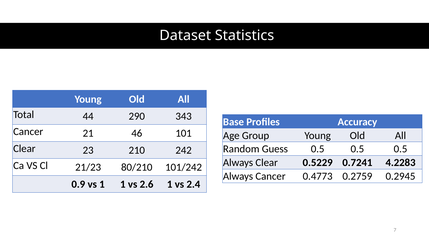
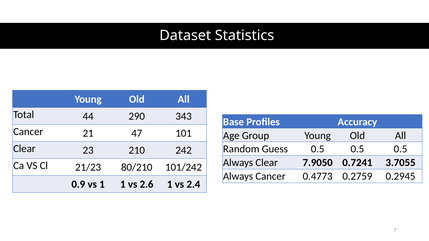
46: 46 -> 47 (137, 133)
0.5229: 0.5229 -> 7.9050 (318, 163)
4.2283: 4.2283 -> 3.7055 (401, 163)
